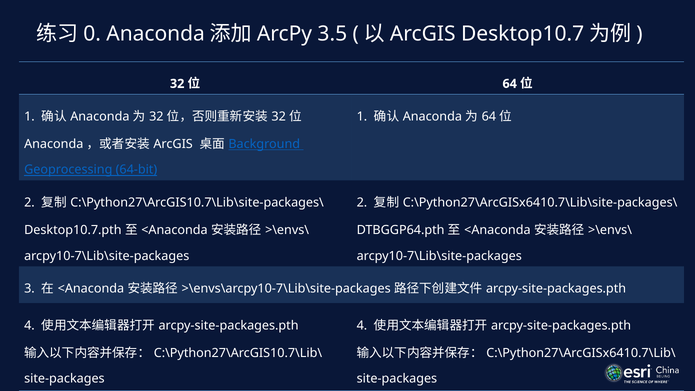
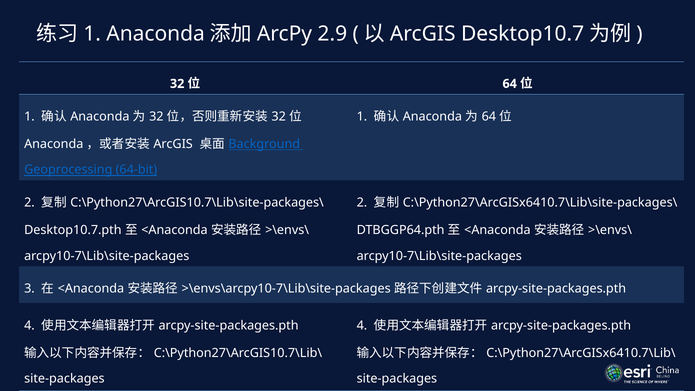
0: 0 -> 1 (92, 34)
3.5: 3.5 -> 2.9 (332, 34)
